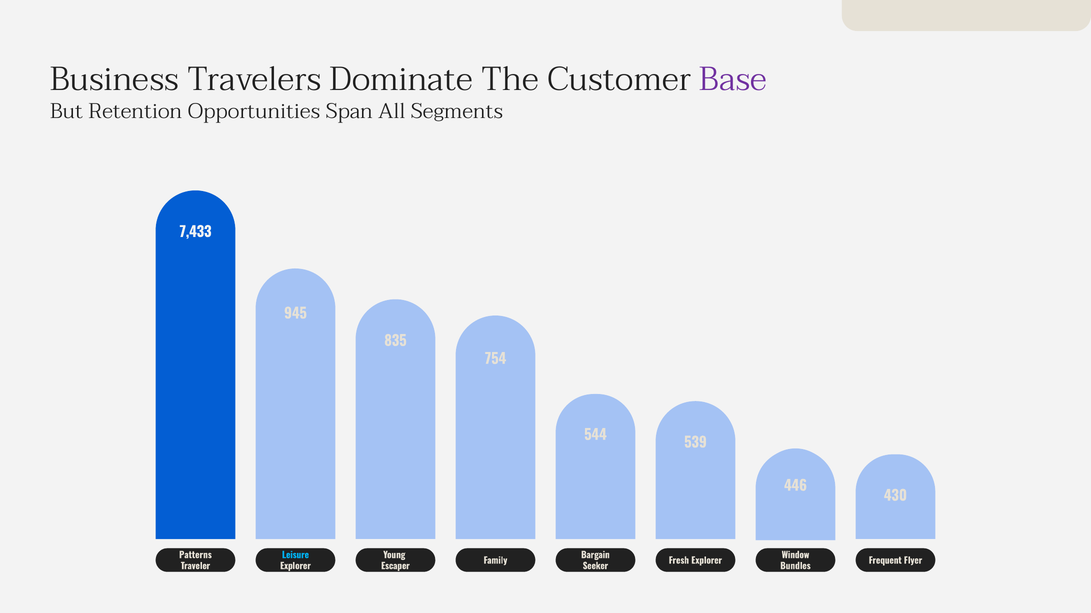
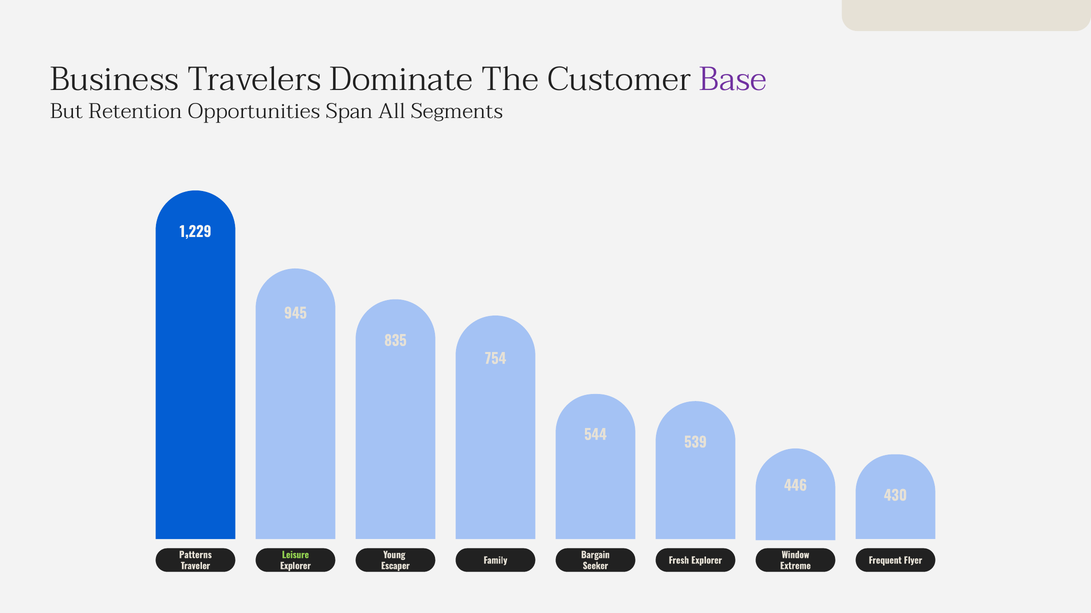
7,433: 7,433 -> 1,229 (195, 232)
Leisure colour: light blue -> light green (296, 556)
Bundles: Bundles -> Extreme (795, 567)
